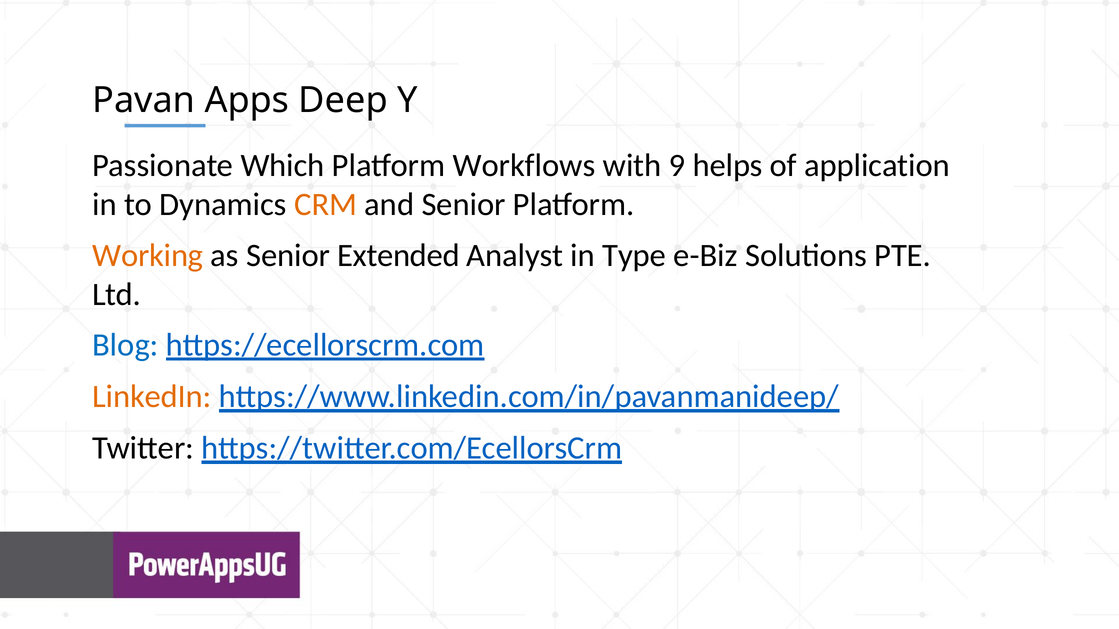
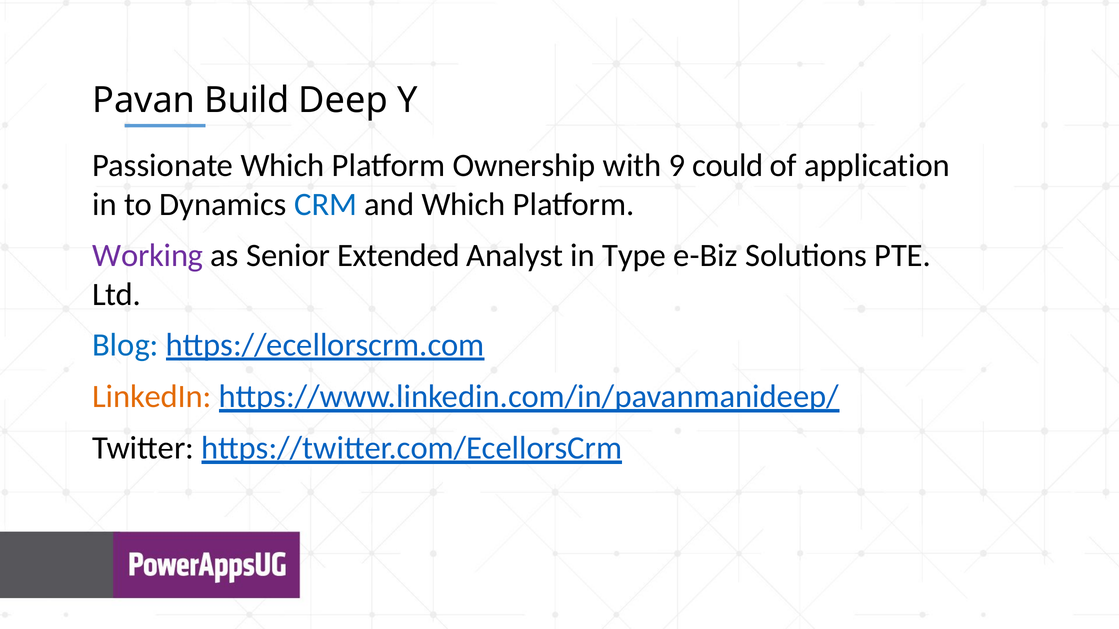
Apps: Apps -> Build (247, 101)
Workflows: Workflows -> Ownership (524, 166)
helps: helps -> could (728, 166)
CRM colour: orange -> blue (326, 205)
and Senior: Senior -> Which (464, 205)
Working colour: orange -> purple (148, 256)
